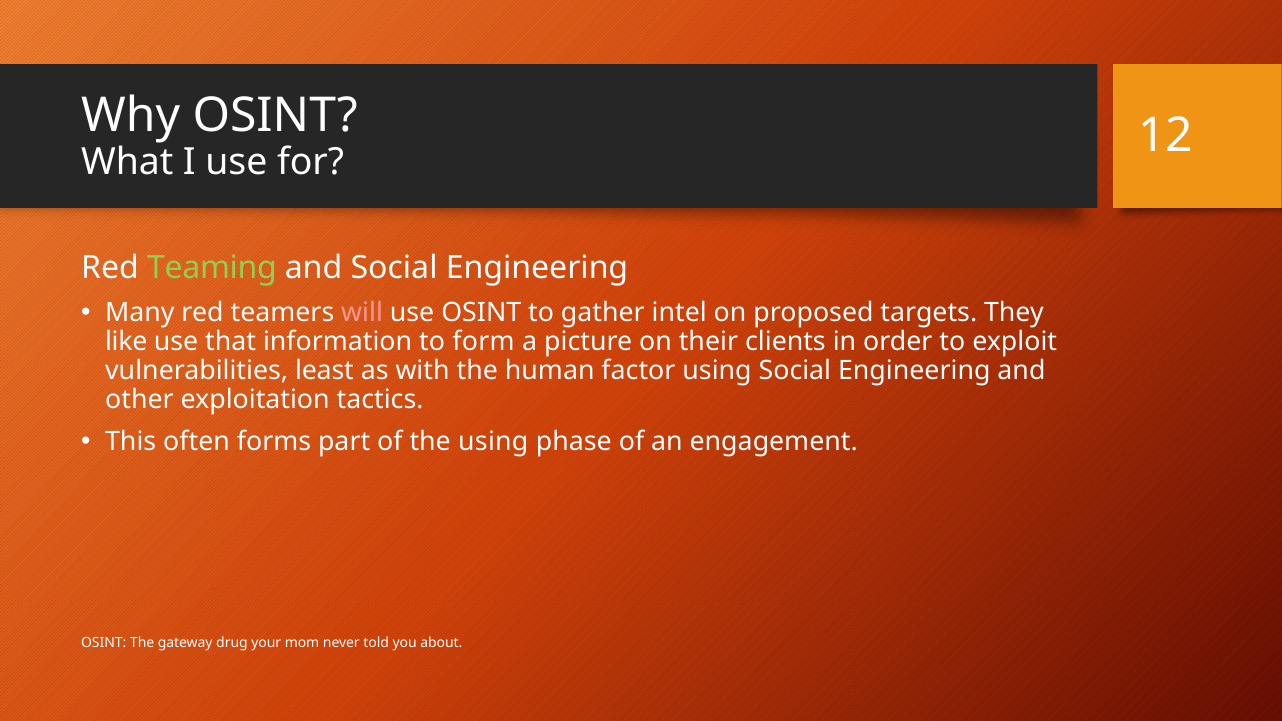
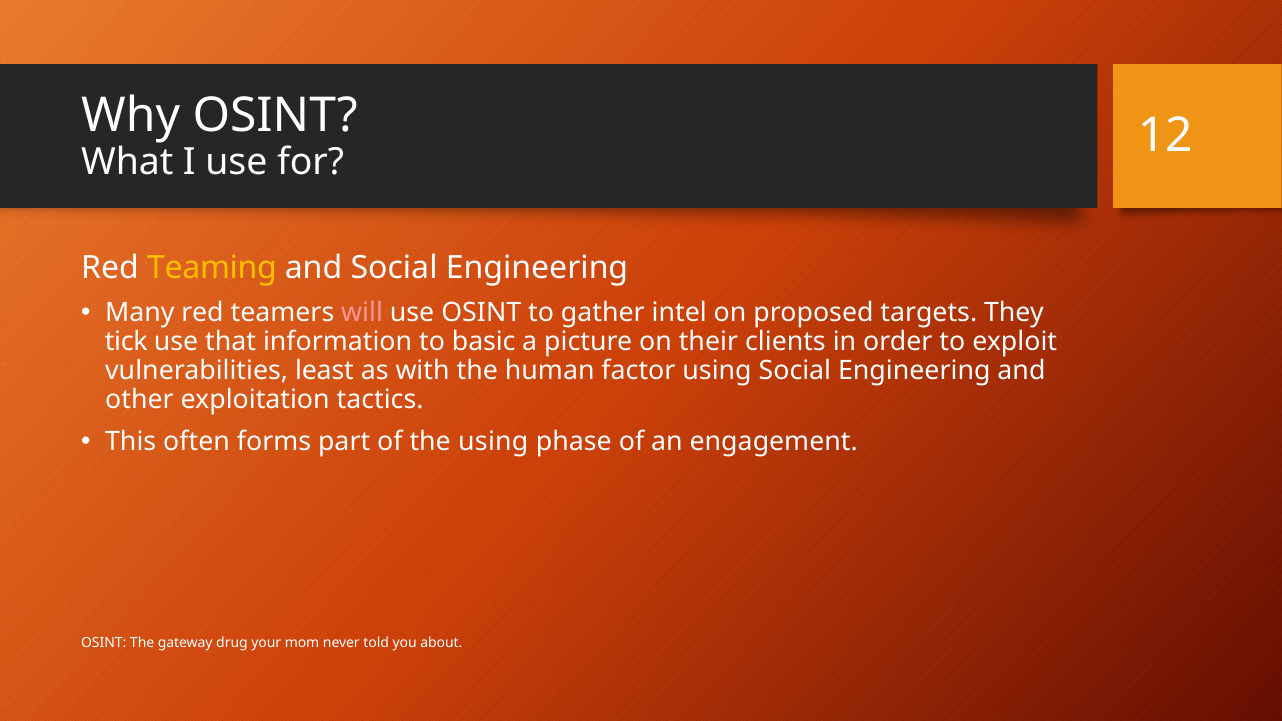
Teaming colour: light green -> yellow (212, 268)
like: like -> tick (126, 342)
form: form -> basic (484, 342)
